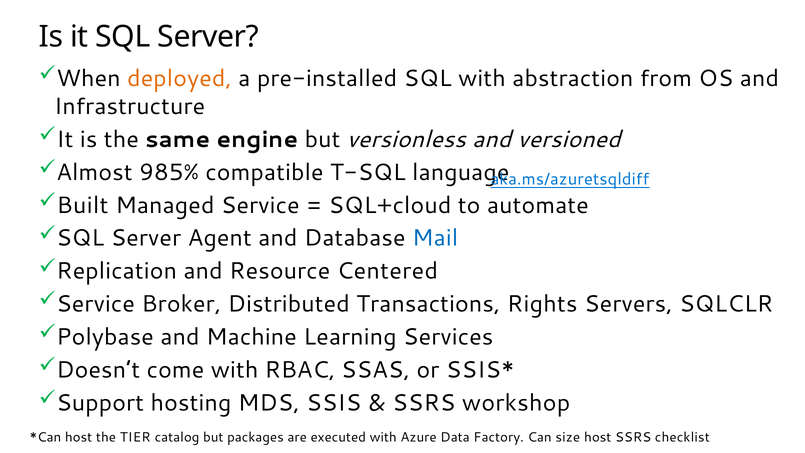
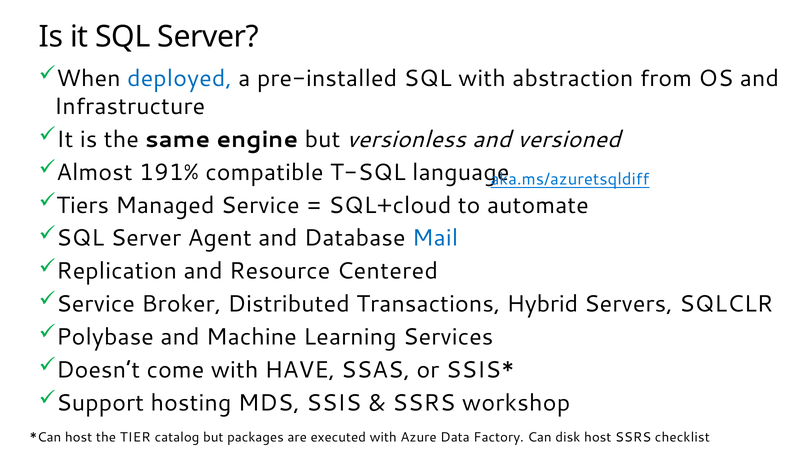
deployed colour: orange -> blue (179, 78)
985%: 985% -> 191% (169, 172)
Built: Built -> Tiers (83, 205)
Rights: Rights -> Hybrid (542, 304)
RBAC: RBAC -> HAVE (300, 370)
size: size -> disk (568, 437)
